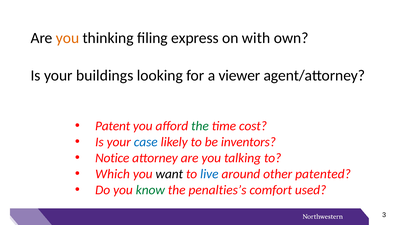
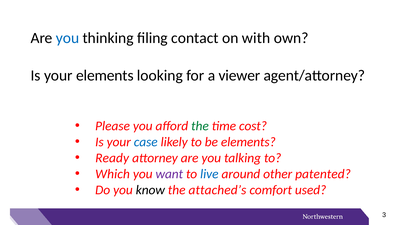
you colour: orange -> blue (68, 38)
express: express -> contact (195, 38)
your buildings: buildings -> elements (105, 75)
Patent: Patent -> Please (113, 126)
be inventors: inventors -> elements (248, 142)
Notice: Notice -> Ready (112, 158)
want colour: black -> purple (169, 173)
know colour: green -> black (150, 189)
penalties’s: penalties’s -> attached’s (217, 189)
